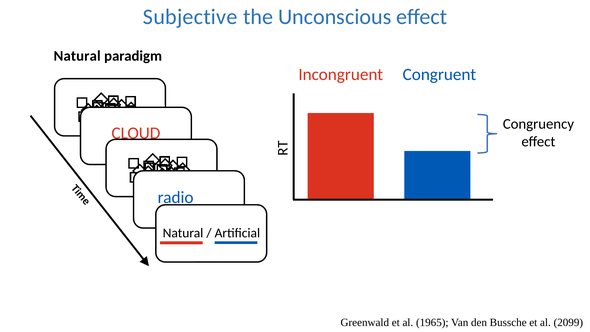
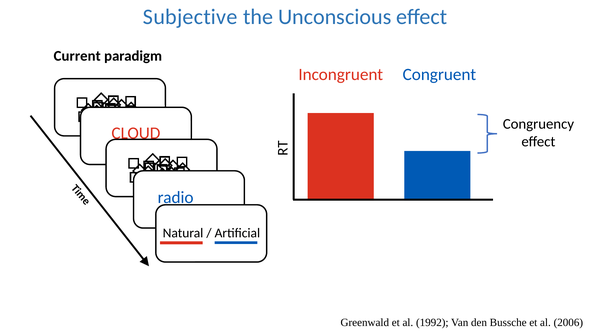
Natural: Natural -> Current (77, 56)
1965: 1965 -> 1992 (432, 323)
2099: 2099 -> 2006 (568, 323)
